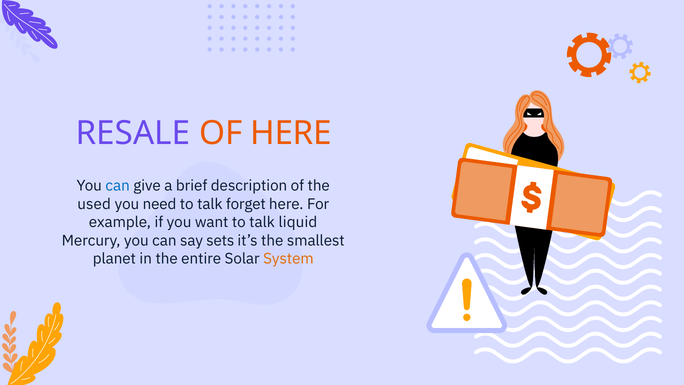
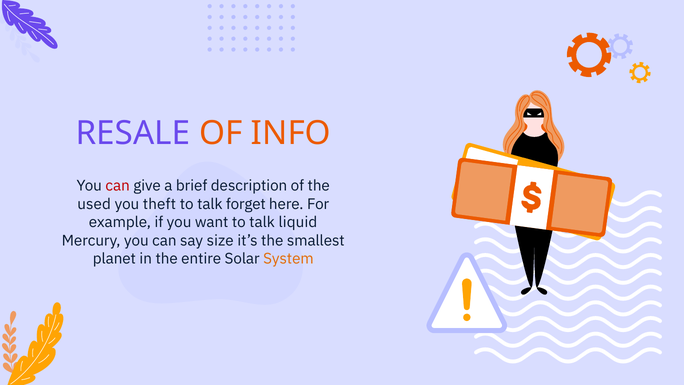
OF HERE: HERE -> INFO (291, 133)
can colour: blue -> red (118, 186)
need: need -> theft (159, 204)
sets: sets -> size (220, 240)
